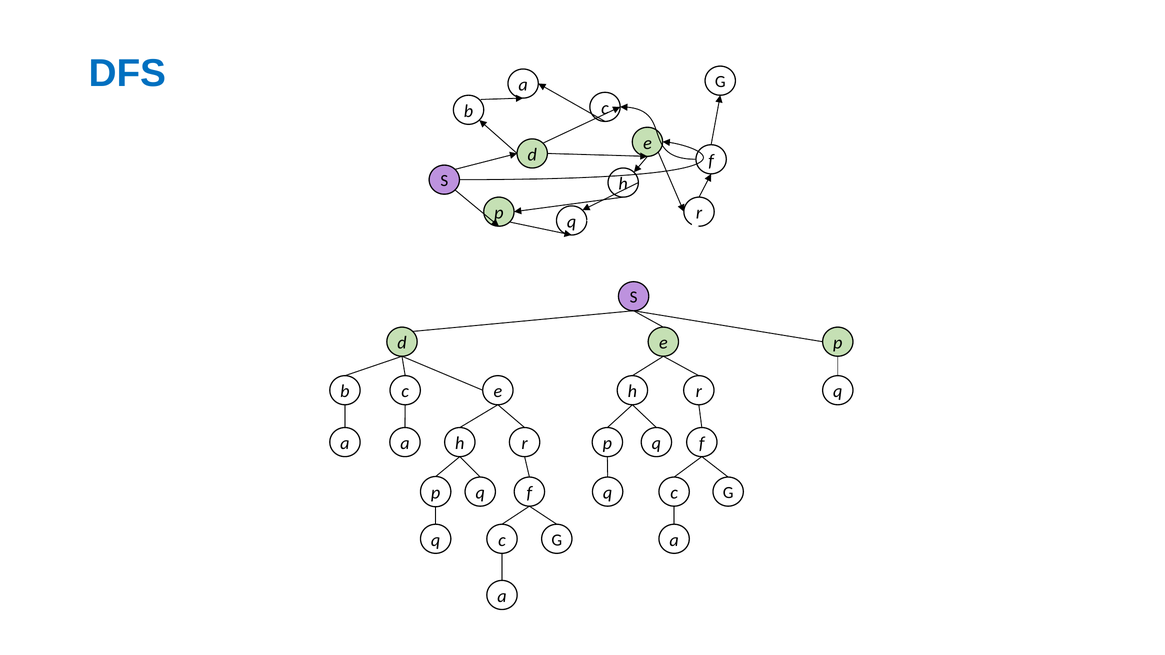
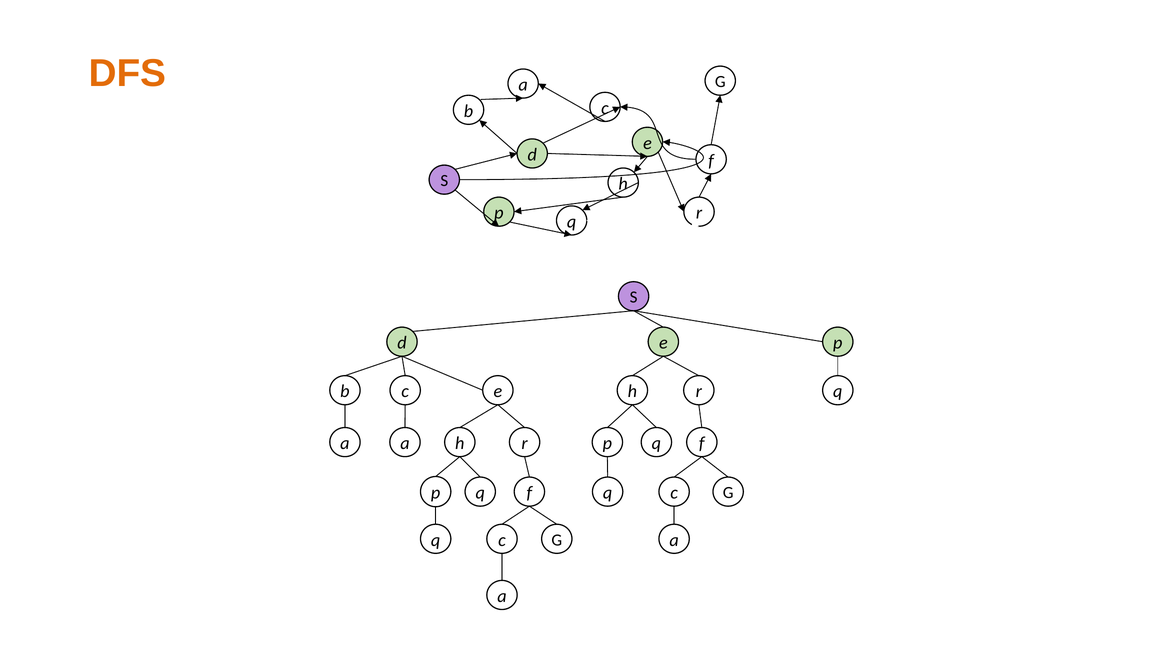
DFS colour: blue -> orange (128, 73)
